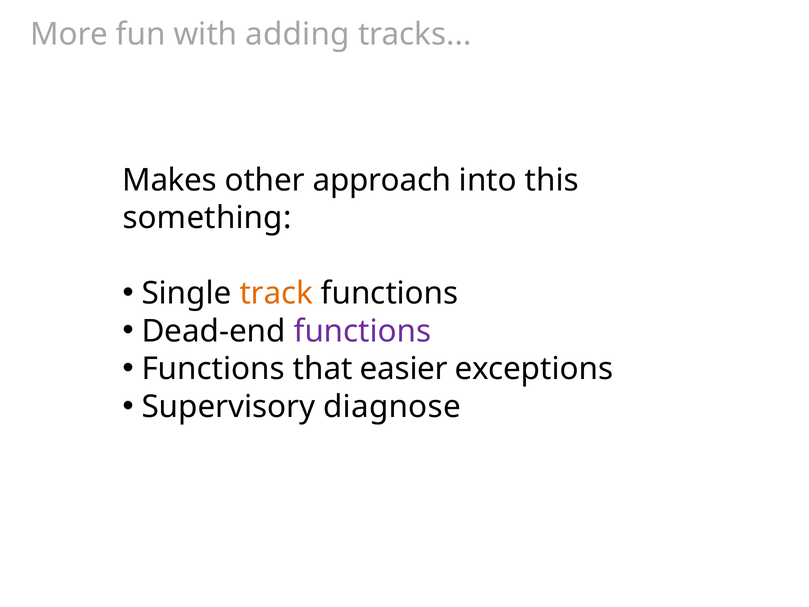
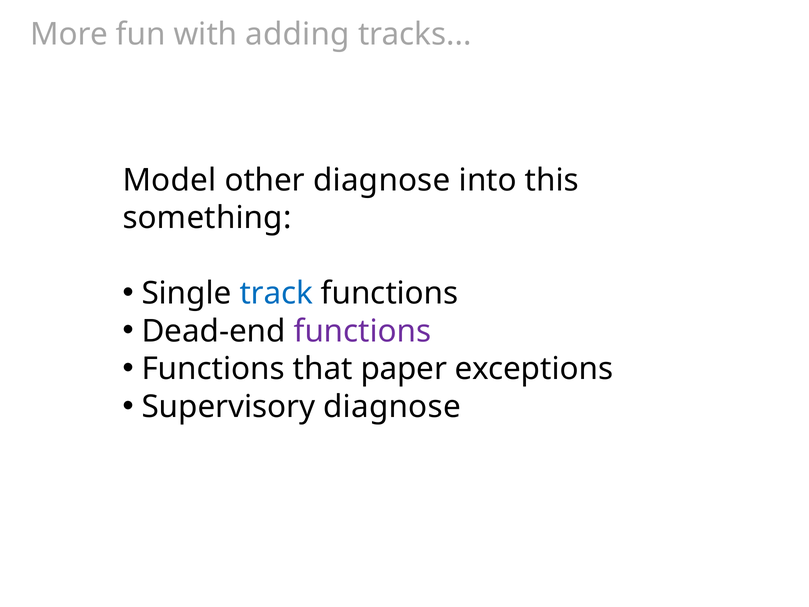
Makes: Makes -> Model (169, 180)
other approach: approach -> diagnose (382, 180)
track colour: orange -> blue (276, 293)
easier: easier -> paper (404, 369)
